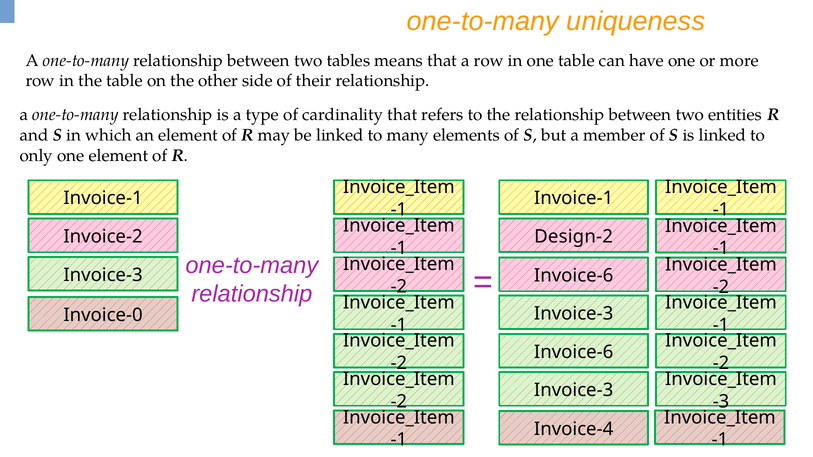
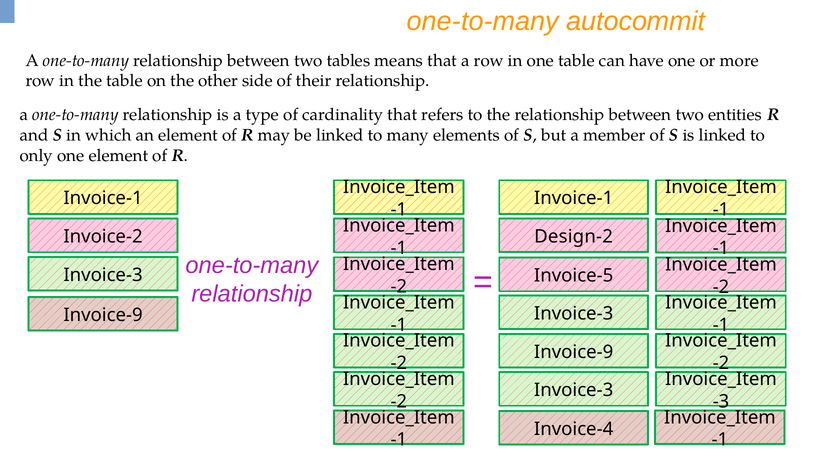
uniqueness: uniqueness -> autocommit (636, 21)
Invoice-6: Invoice-6 -> Invoice-5 (574, 276)
Invoice-0: Invoice-0 -> Invoice-9 (103, 315)
Invoice-6: Invoice-6 -> Invoice-9 (574, 352)
